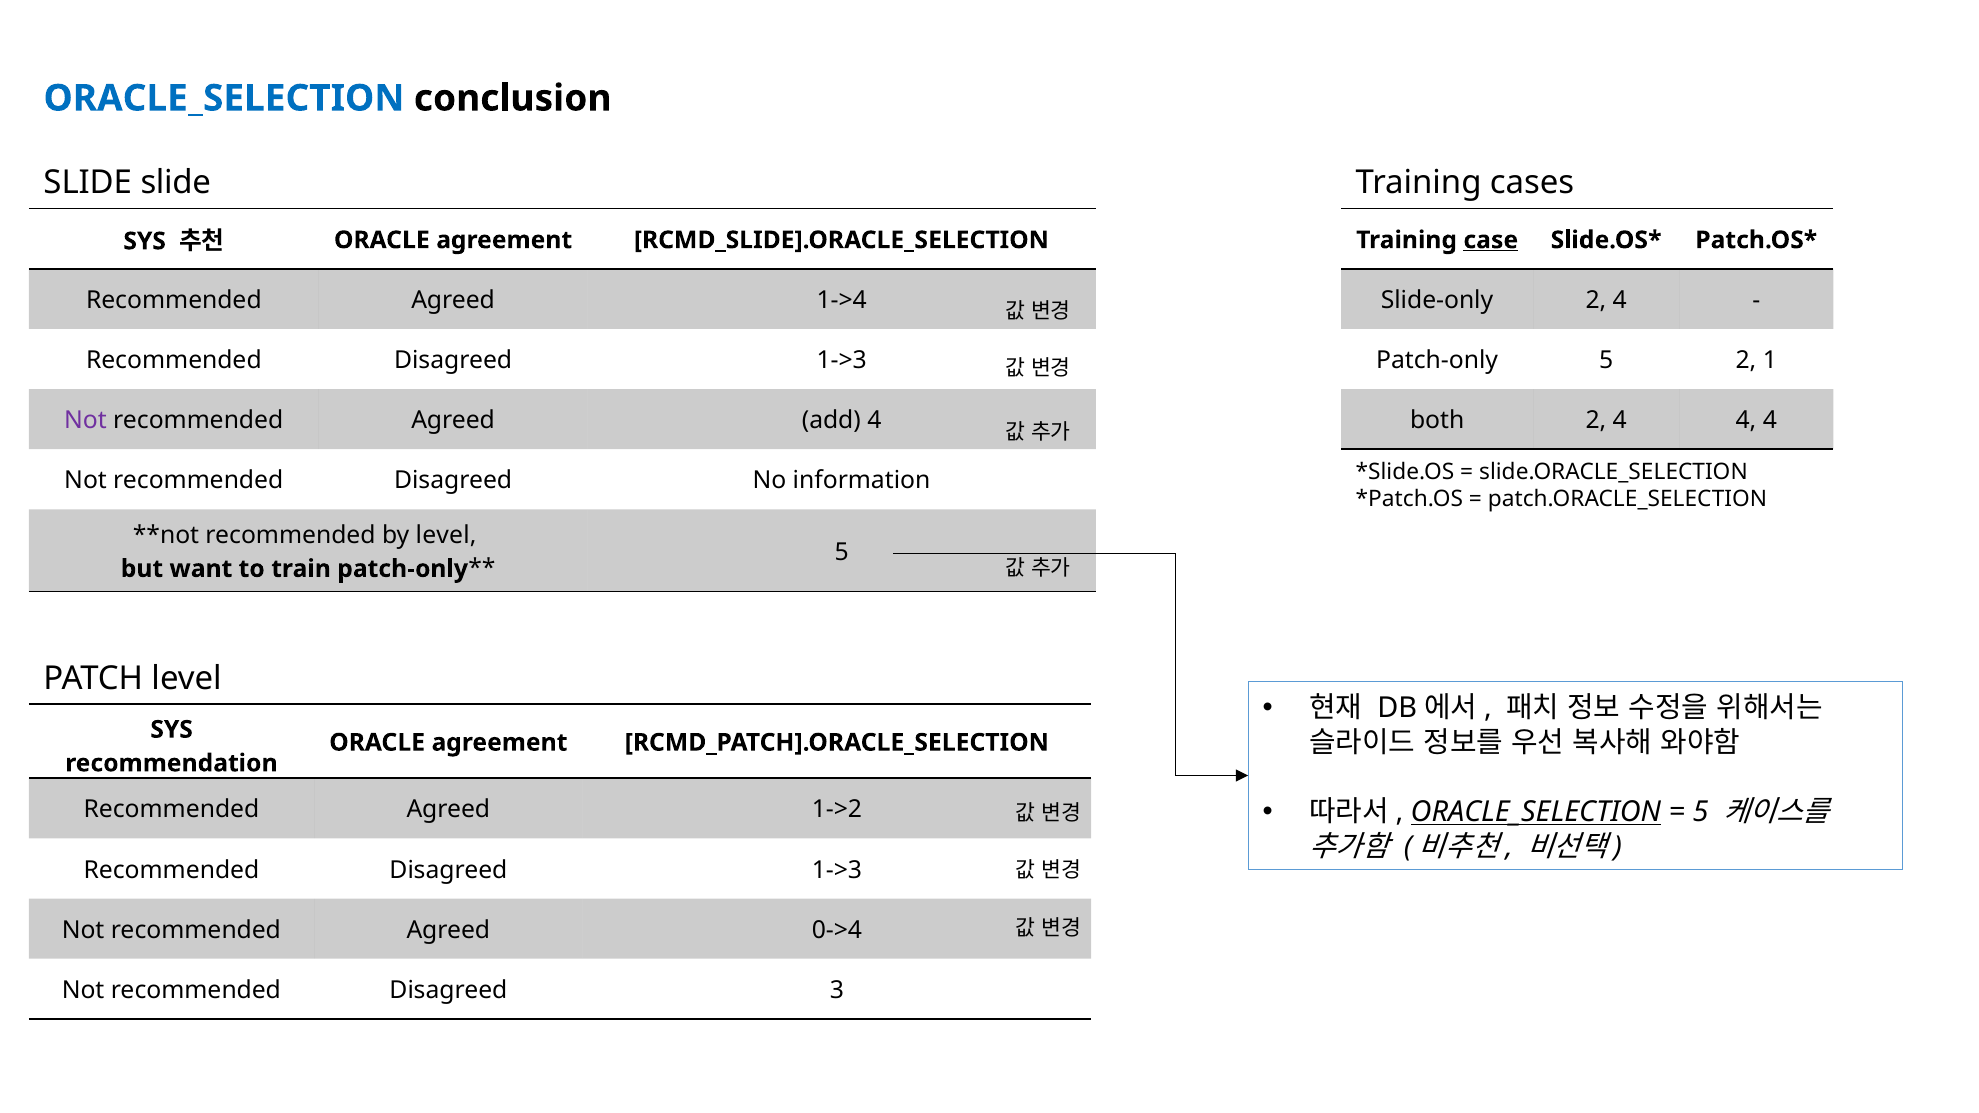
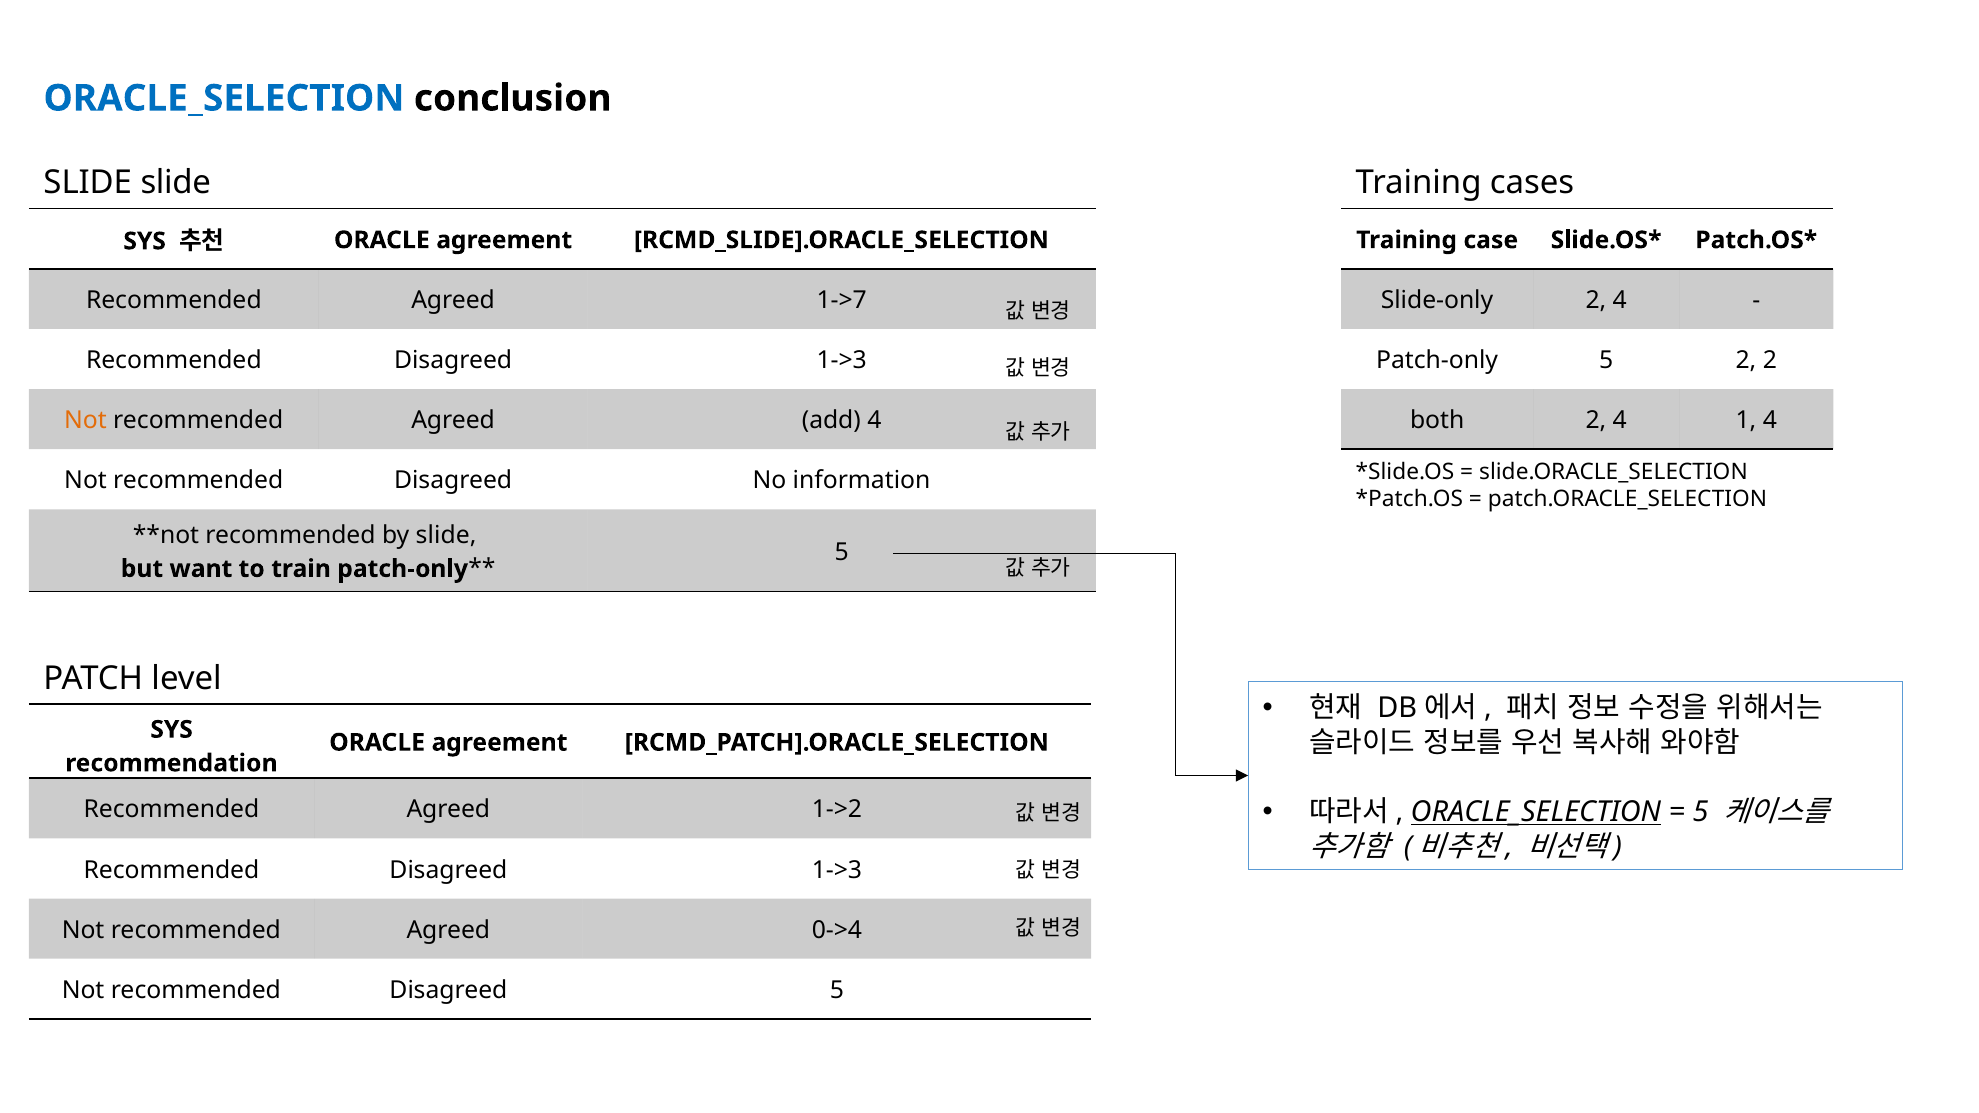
case underline: present -> none (1491, 240)
1->4: 1->4 -> 1->7 (842, 300)
2 1: 1 -> 2 (1770, 361)
Not colour: purple -> orange (86, 421)
2 4 4: 4 -> 1 (1746, 421)
by level: level -> slide (446, 535)
Disagreed 3: 3 -> 5 (837, 990)
